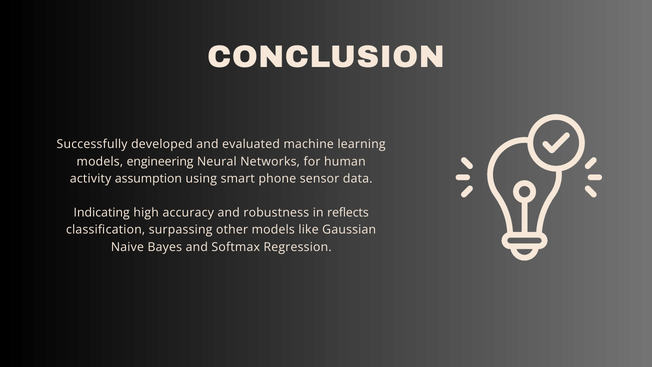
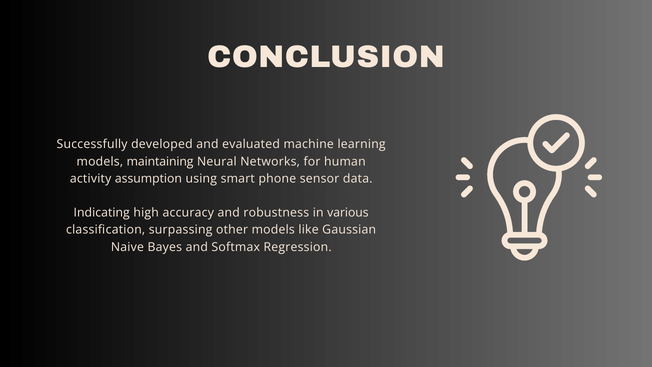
engineering: engineering -> maintaining (160, 161)
reflects: reflects -> various (348, 213)
